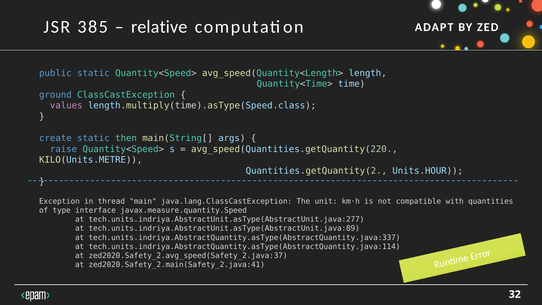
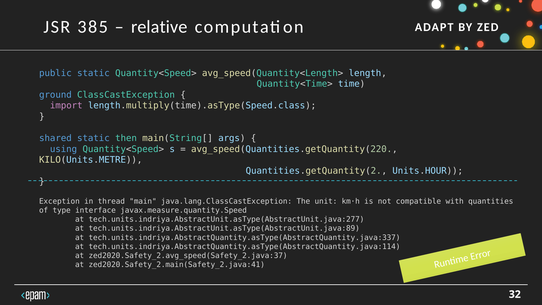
values: values -> import (66, 106)
create: create -> shared (55, 138)
raise: raise -> using (64, 149)
